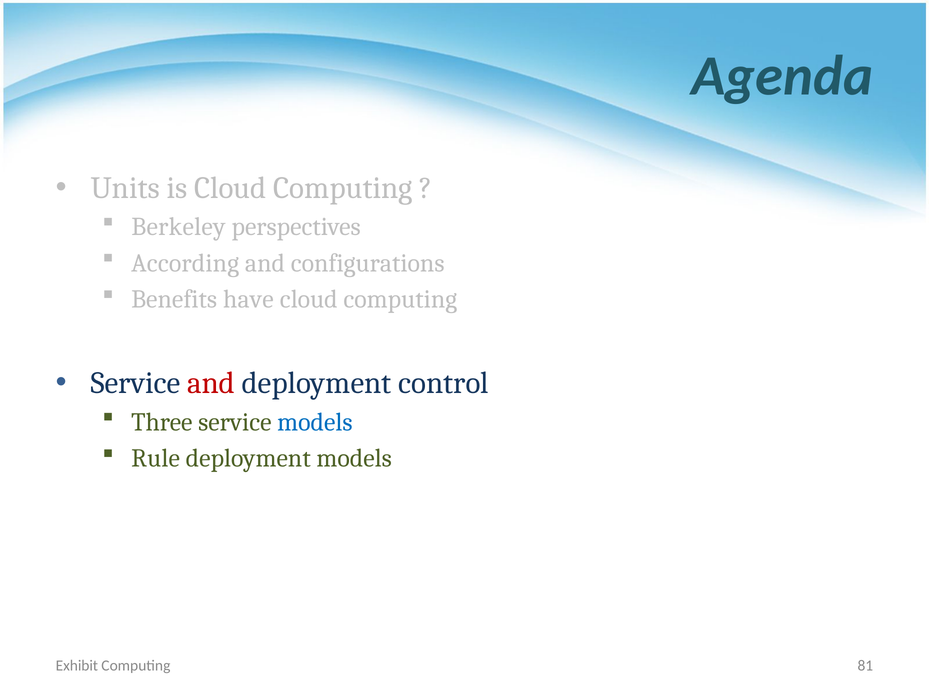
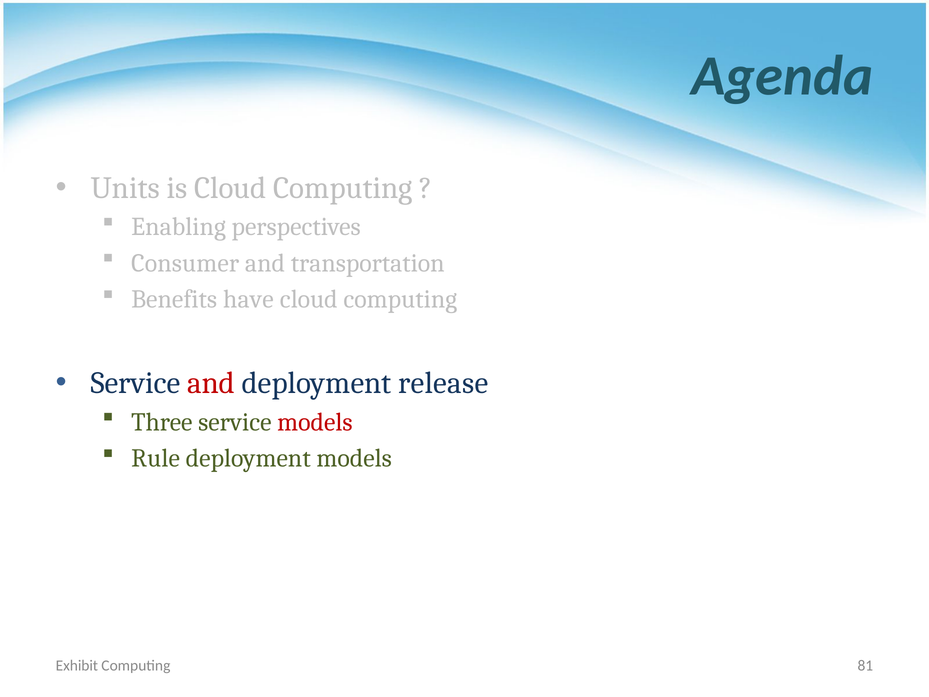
Berkeley: Berkeley -> Enabling (179, 227)
According: According -> Consumer (185, 263)
configurations: configurations -> transportation (368, 263)
control: control -> release (443, 383)
models colour: blue -> red (315, 422)
